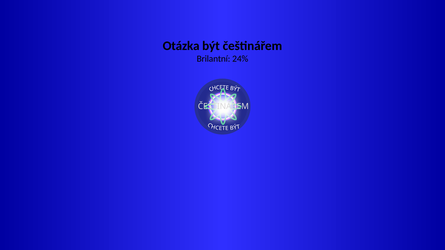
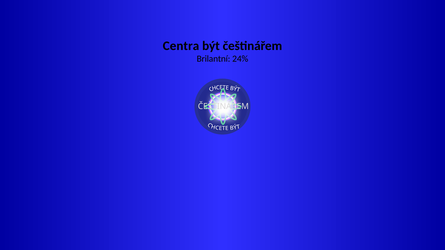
Otázka: Otázka -> Centra (181, 46)
